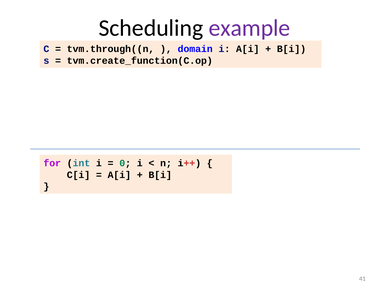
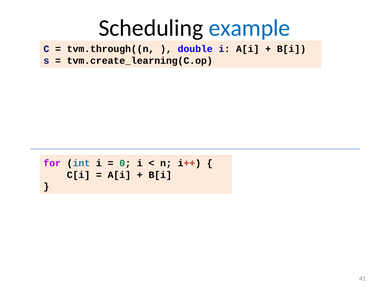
example colour: purple -> blue (249, 28)
domain: domain -> double (195, 49)
tvm.create_function(C.op: tvm.create_function(C.op -> tvm.create_learning(C.op (140, 61)
